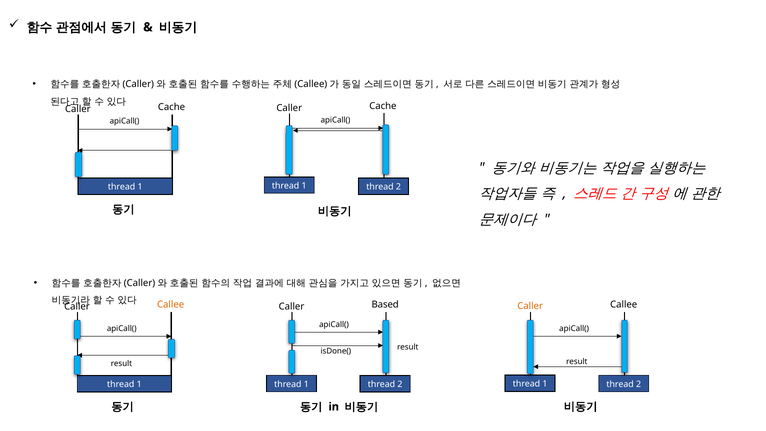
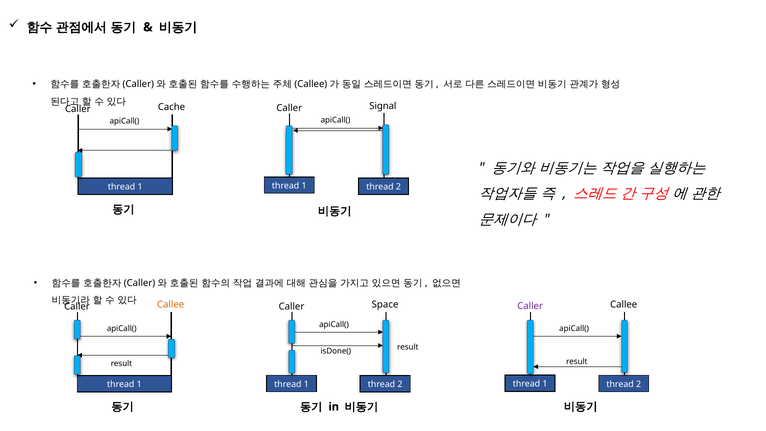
Cache: Cache -> Signal (383, 106)
Caller colour: orange -> purple (530, 306)
Based: Based -> Space (385, 305)
